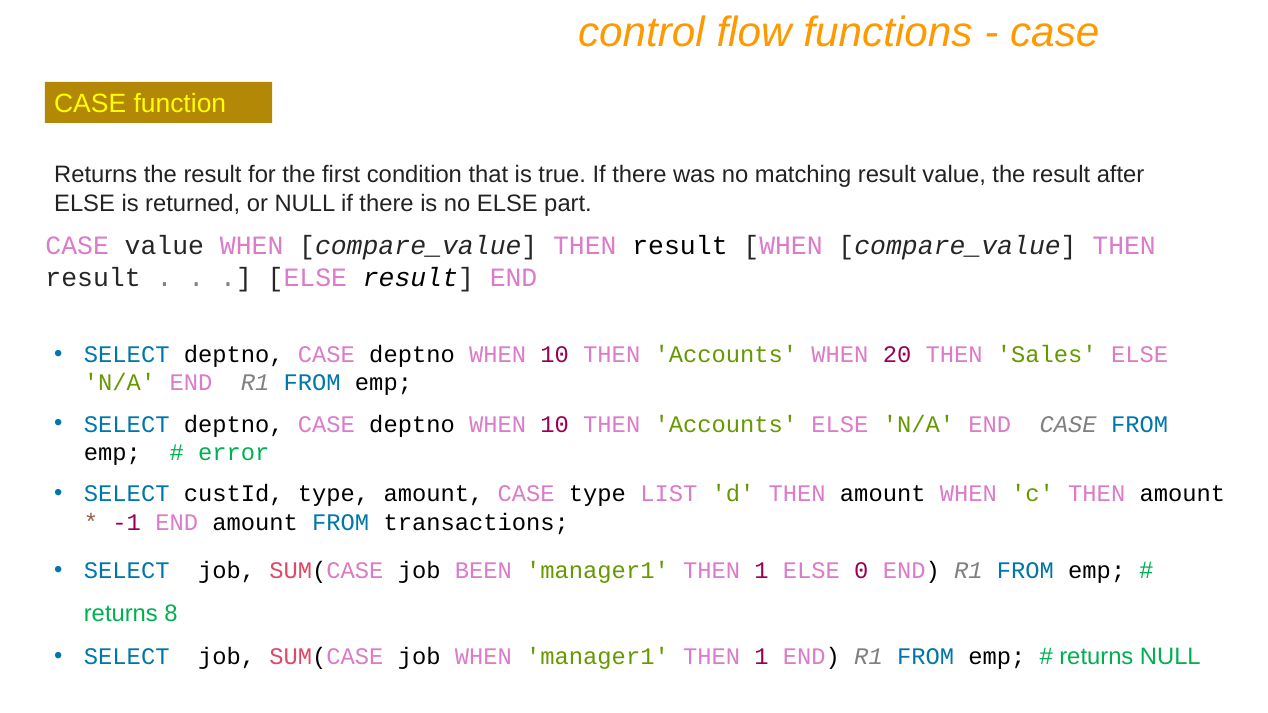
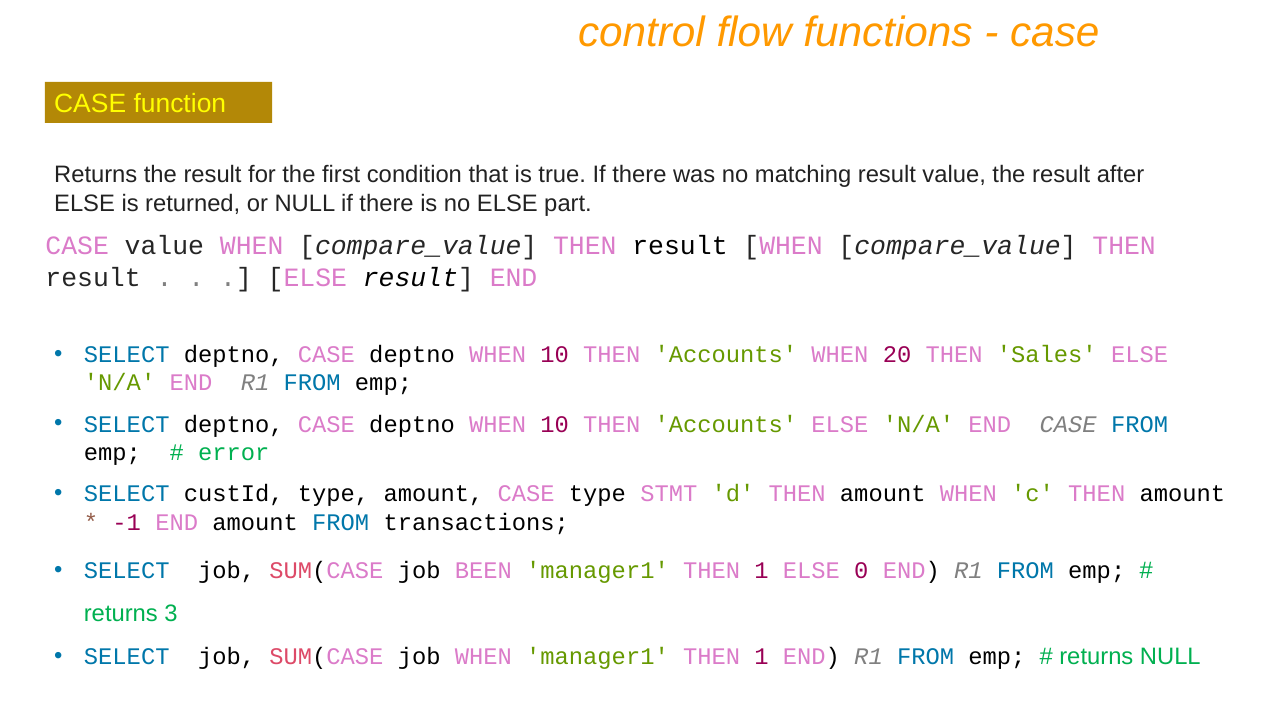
LIST: LIST -> STMT (669, 494)
8: 8 -> 3 (171, 614)
